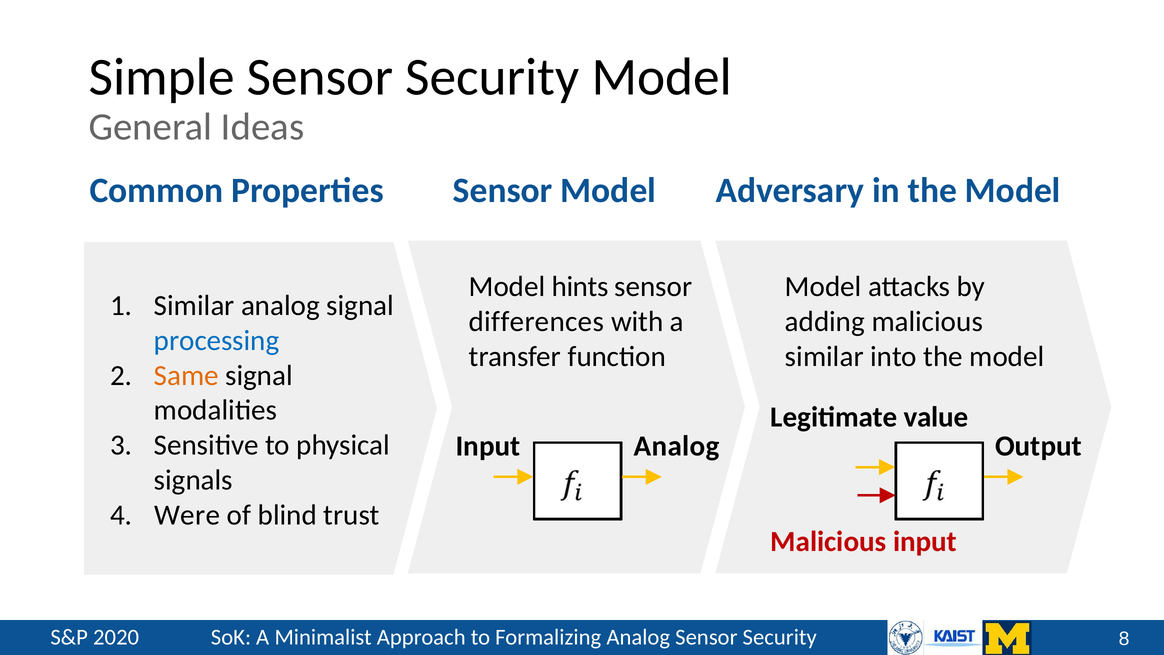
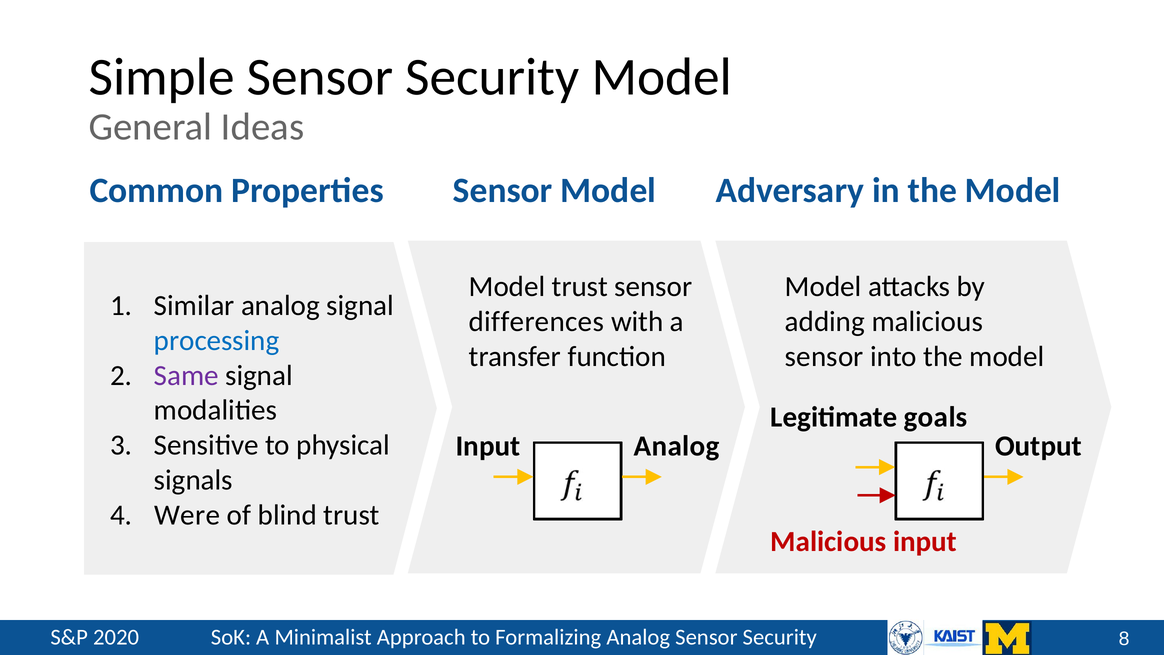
Model hints: hints -> trust (580, 287)
similar: similar -> sensor (824, 356)
Same colour: orange -> purple (186, 375)
value: value -> goals (936, 417)
